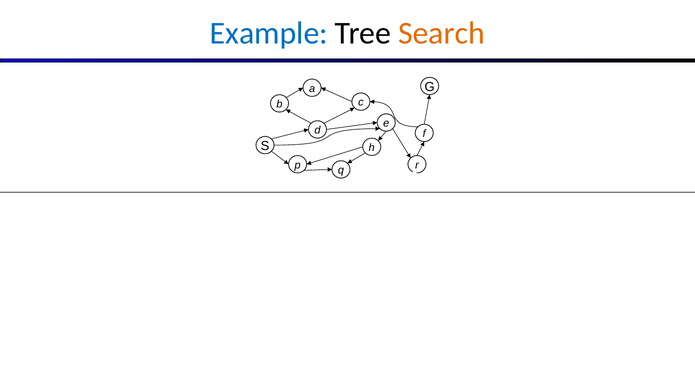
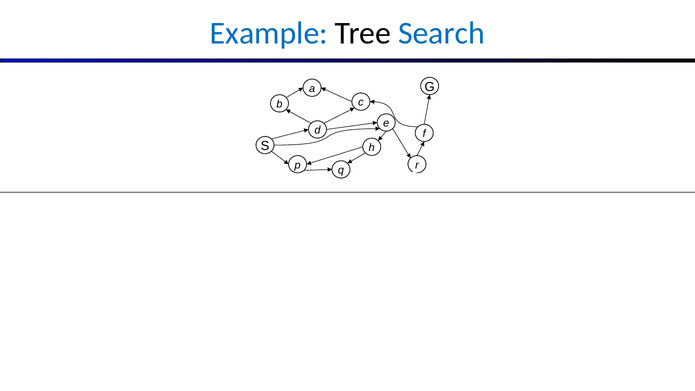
Search colour: orange -> blue (441, 33)
